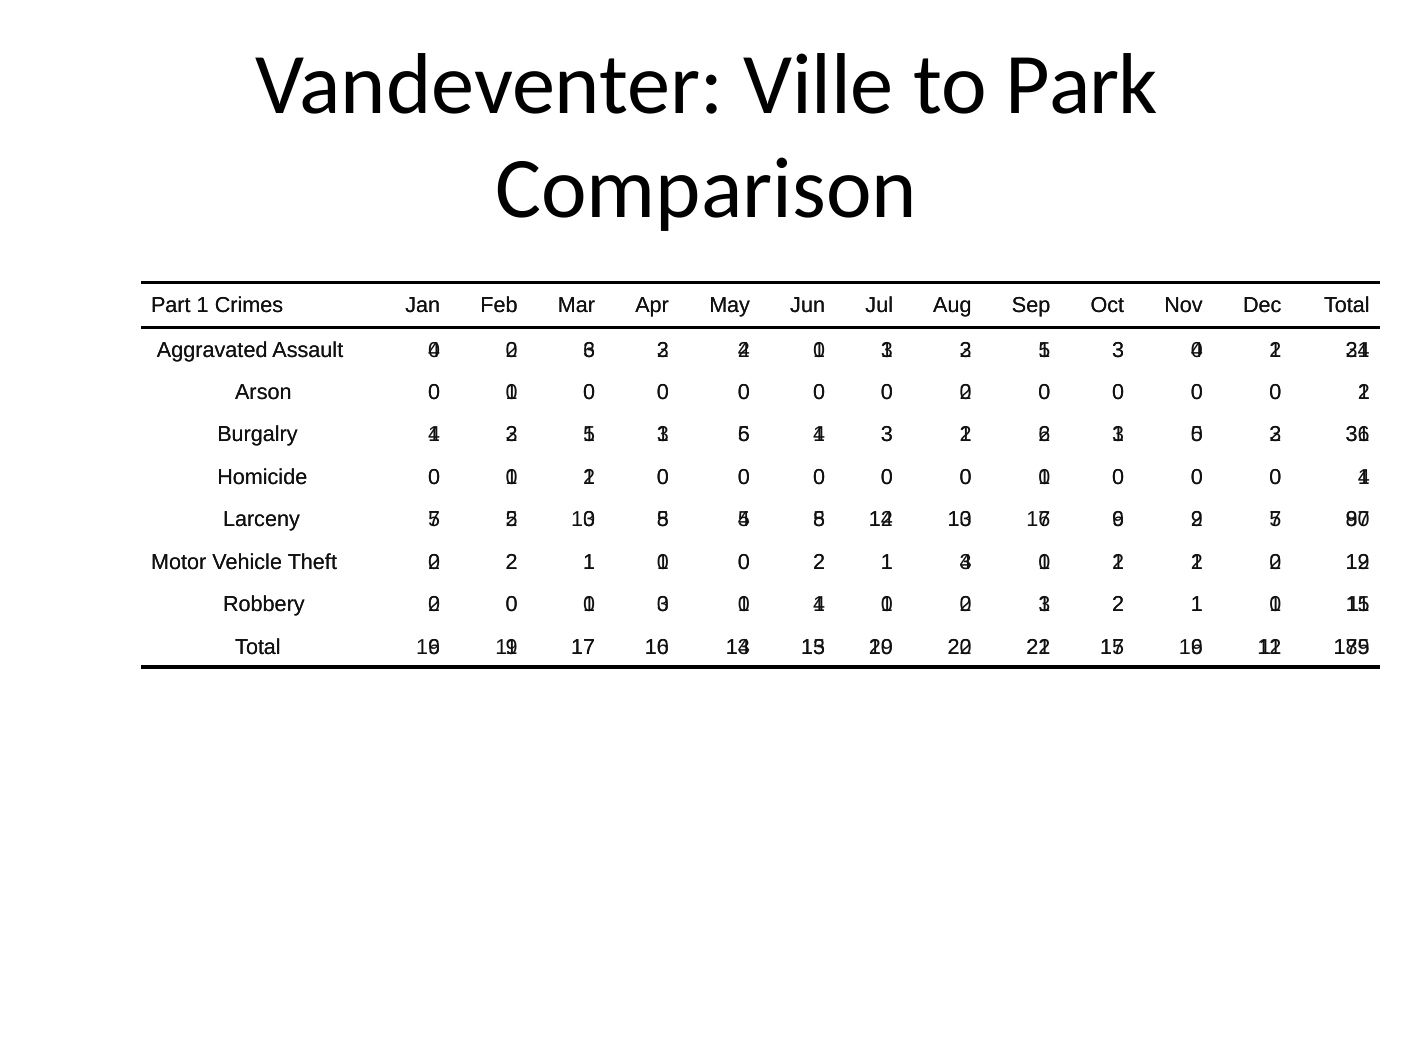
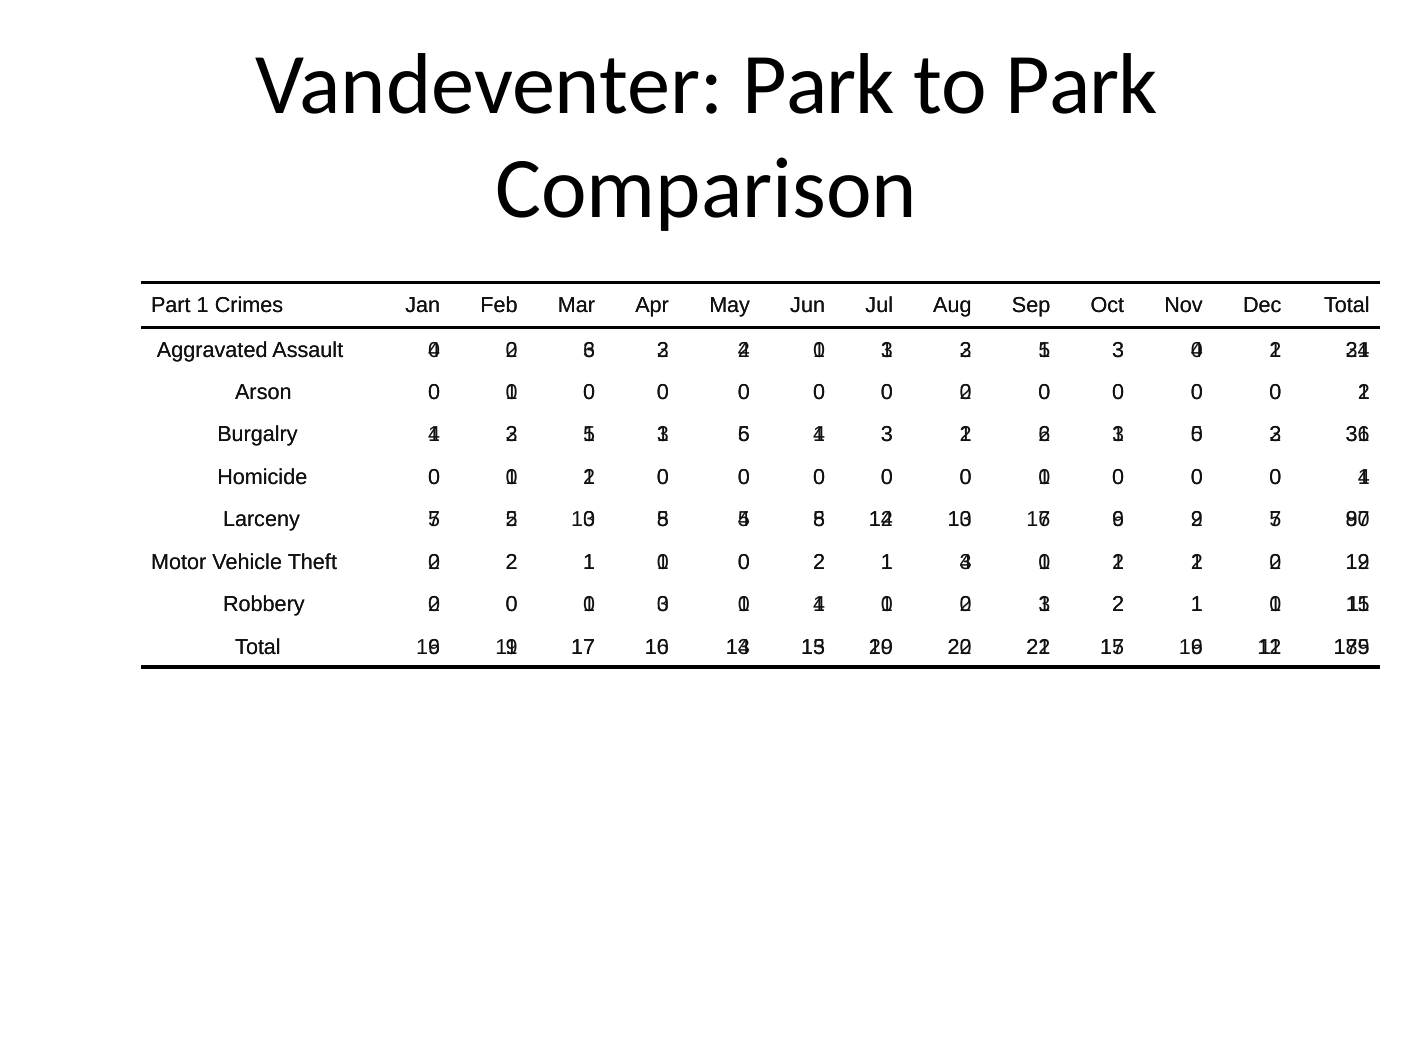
Vandeventer Ville: Ville -> Park (819, 85)
